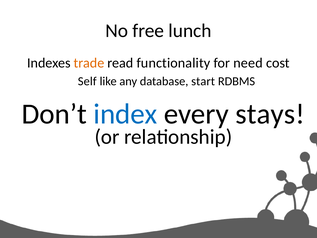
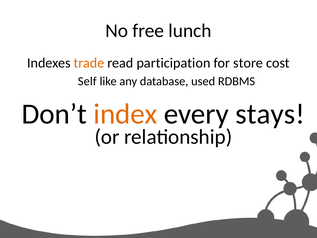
functionality: functionality -> participation (173, 63)
need: need -> store (248, 63)
start: start -> used (203, 81)
index colour: blue -> orange (125, 114)
